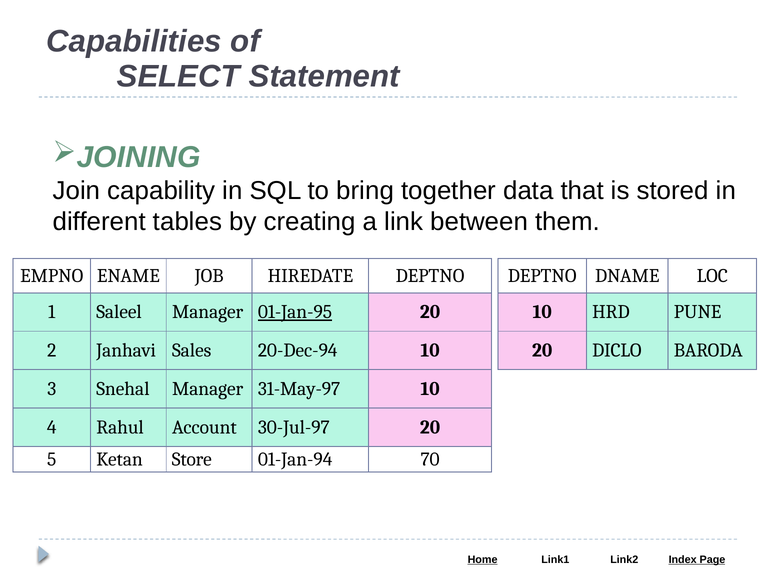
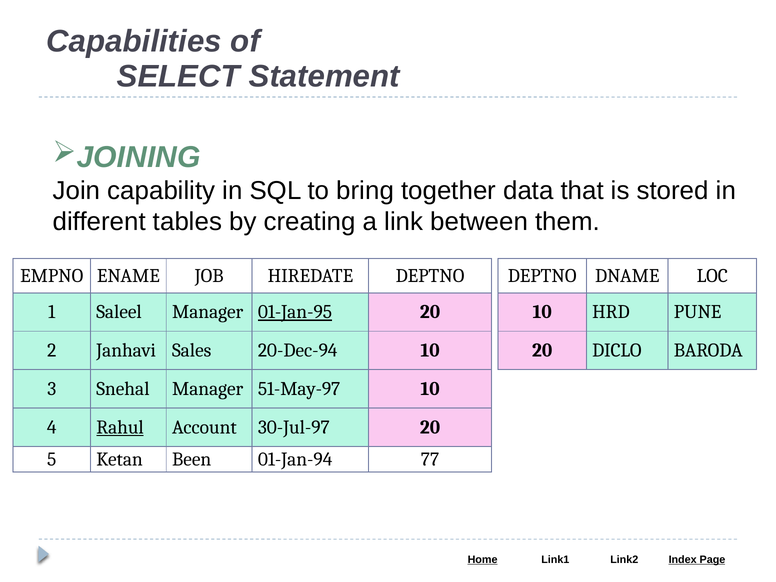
31-May-97: 31-May-97 -> 51-May-97 (299, 389)
Rahul underline: none -> present (120, 427)
Store: Store -> Been (192, 459)
70: 70 -> 77 (430, 459)
